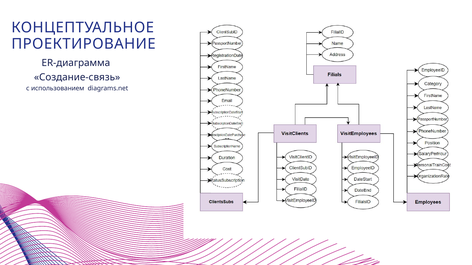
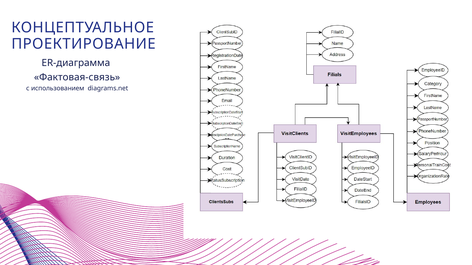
Создание-связь: Создание-связь -> Фактовая-связь (77, 77)
